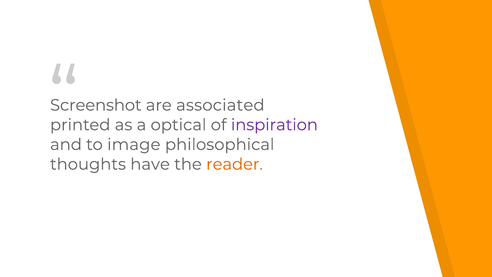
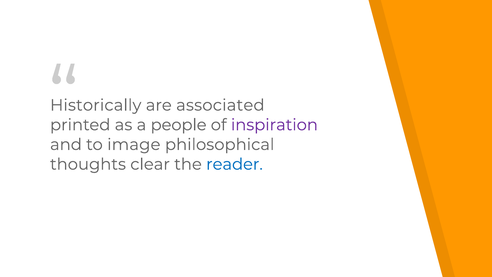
Screenshot: Screenshot -> Historically (96, 105)
optical: optical -> people (179, 125)
have: have -> clear (150, 164)
reader colour: orange -> blue (234, 164)
